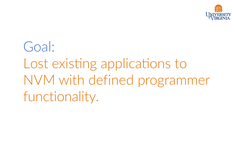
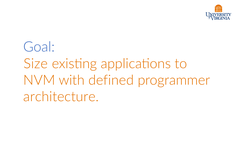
Lost: Lost -> Size (36, 64)
functionality: functionality -> architecture (61, 97)
